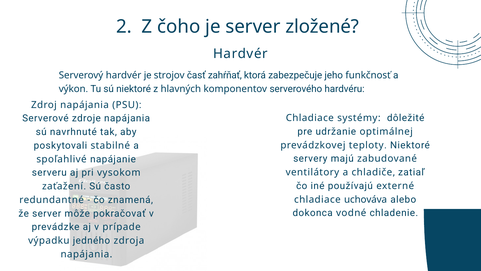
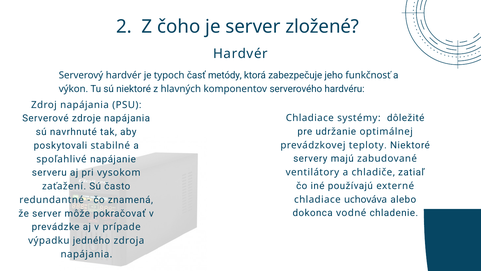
strojov: strojov -> typoch (169, 75)
zahŕňať: zahŕňať -> metódy (225, 75)
